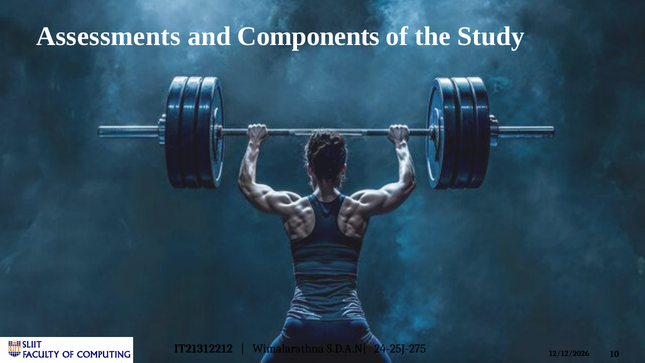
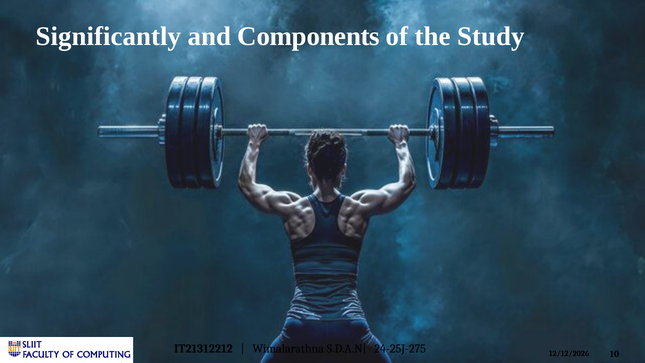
Assessments: Assessments -> Significantly (108, 36)
